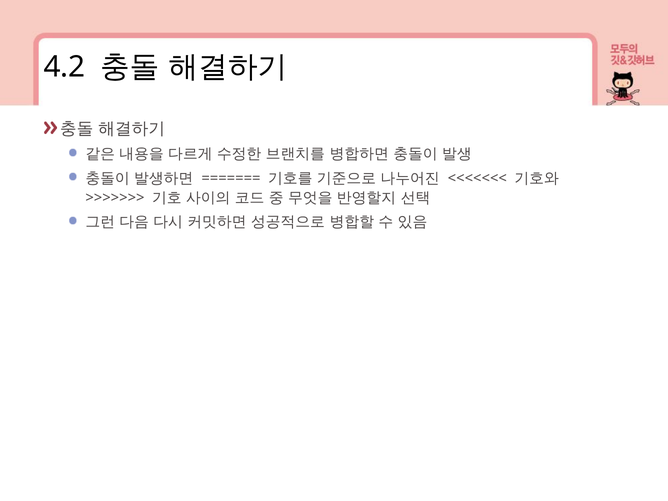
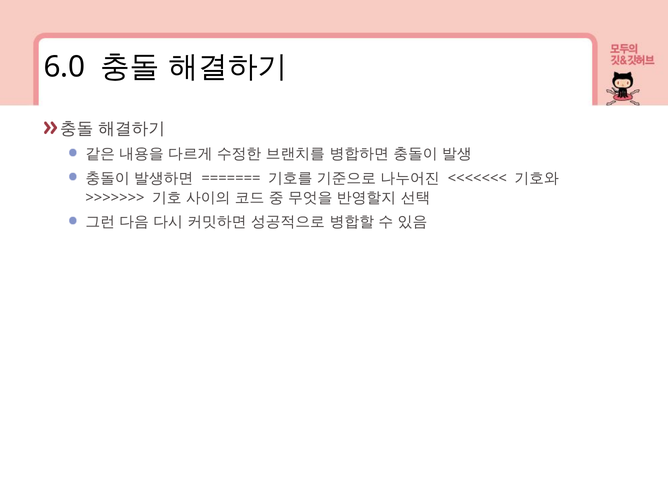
4.2: 4.2 -> 6.0 (64, 67)
